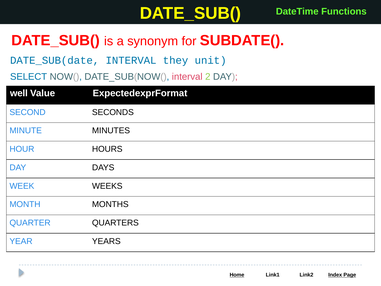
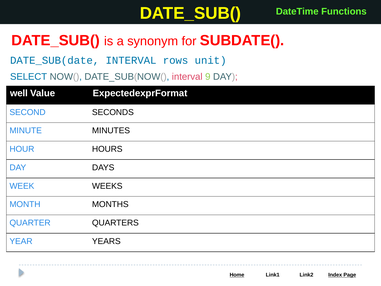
they: they -> rows (176, 60)
2: 2 -> 9 (208, 77)
